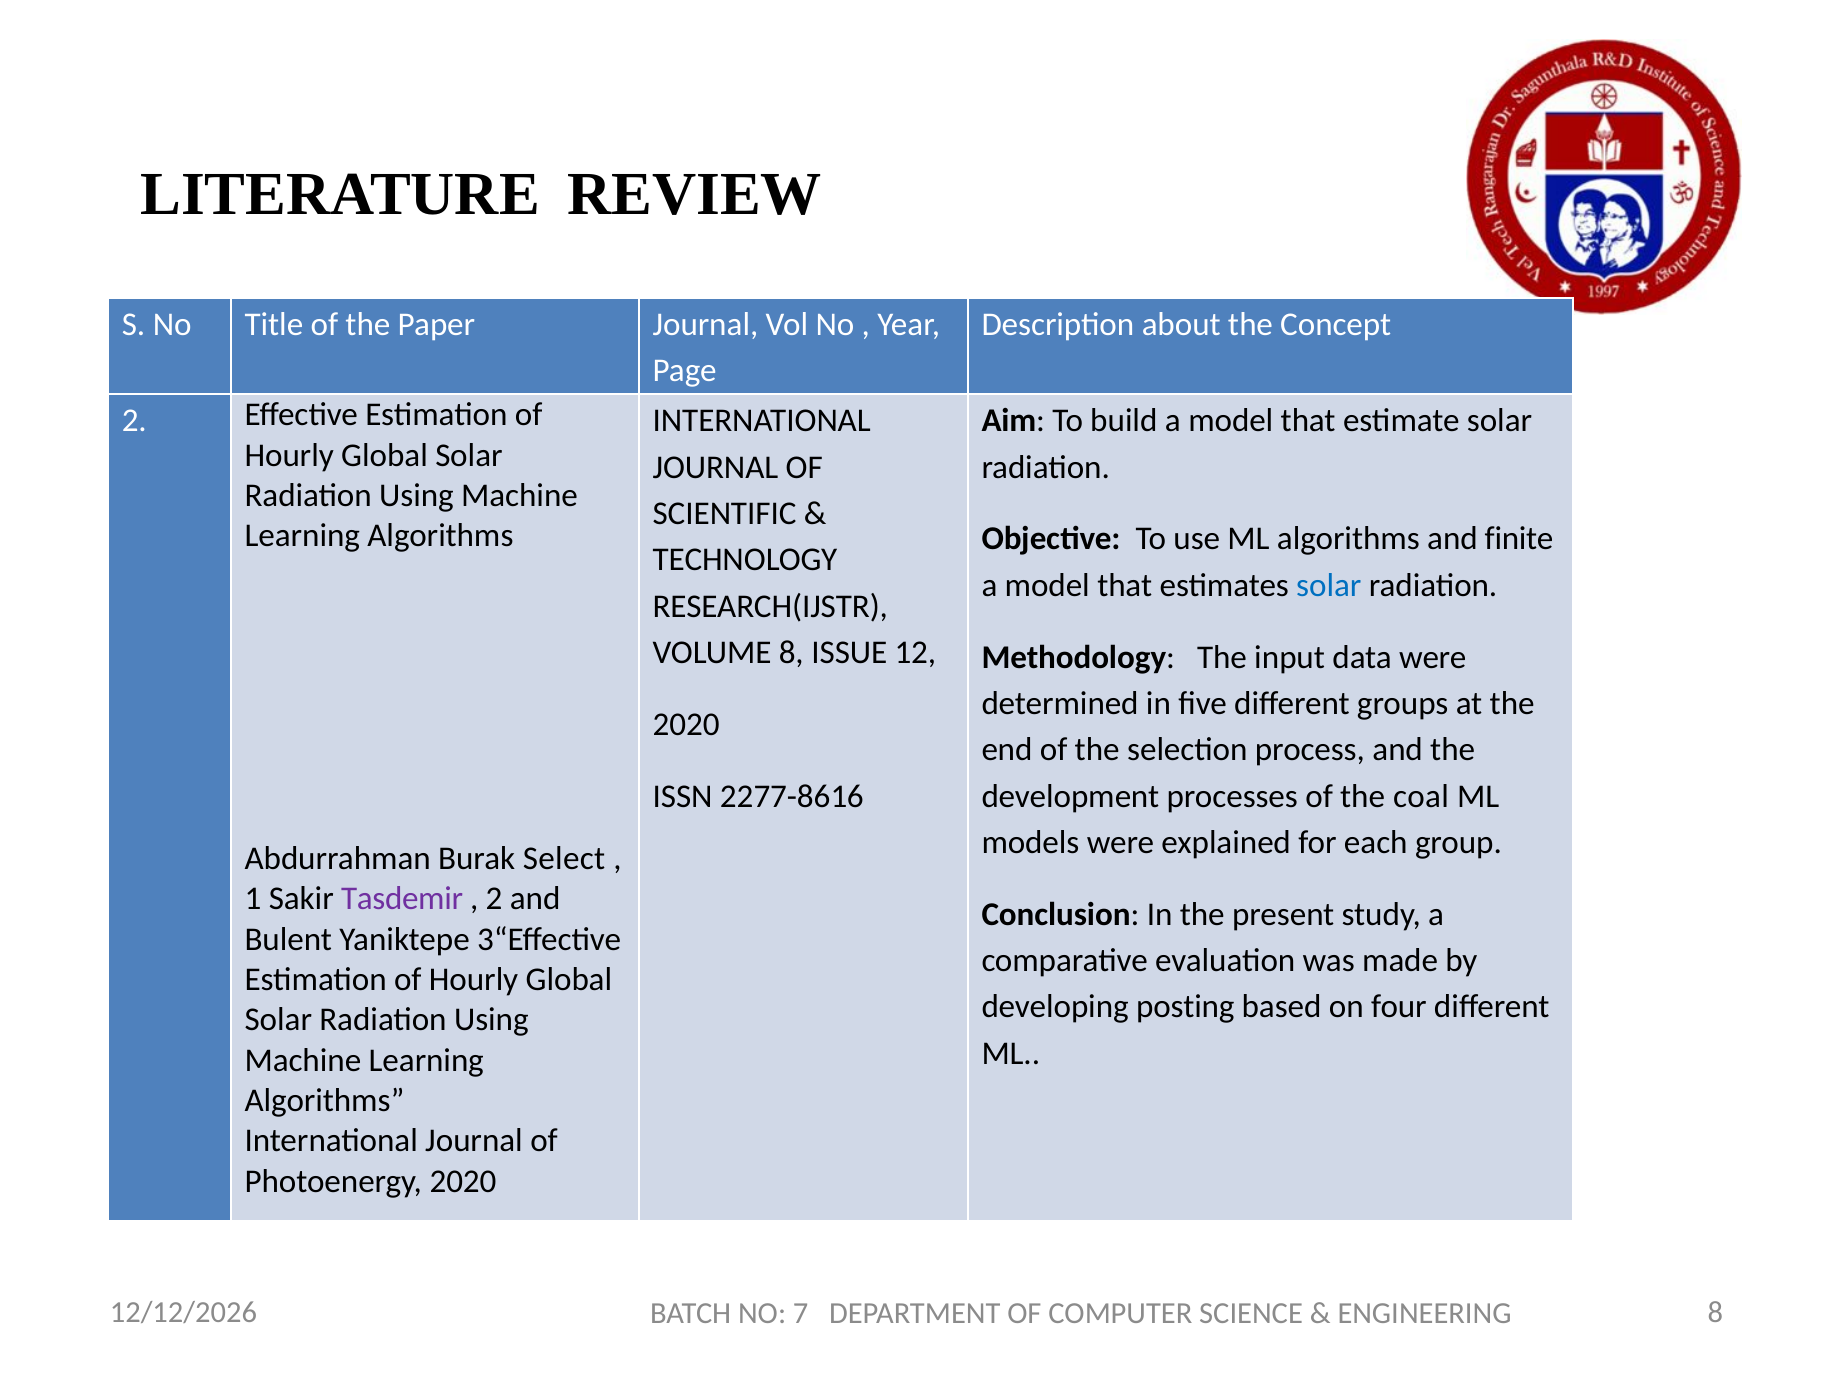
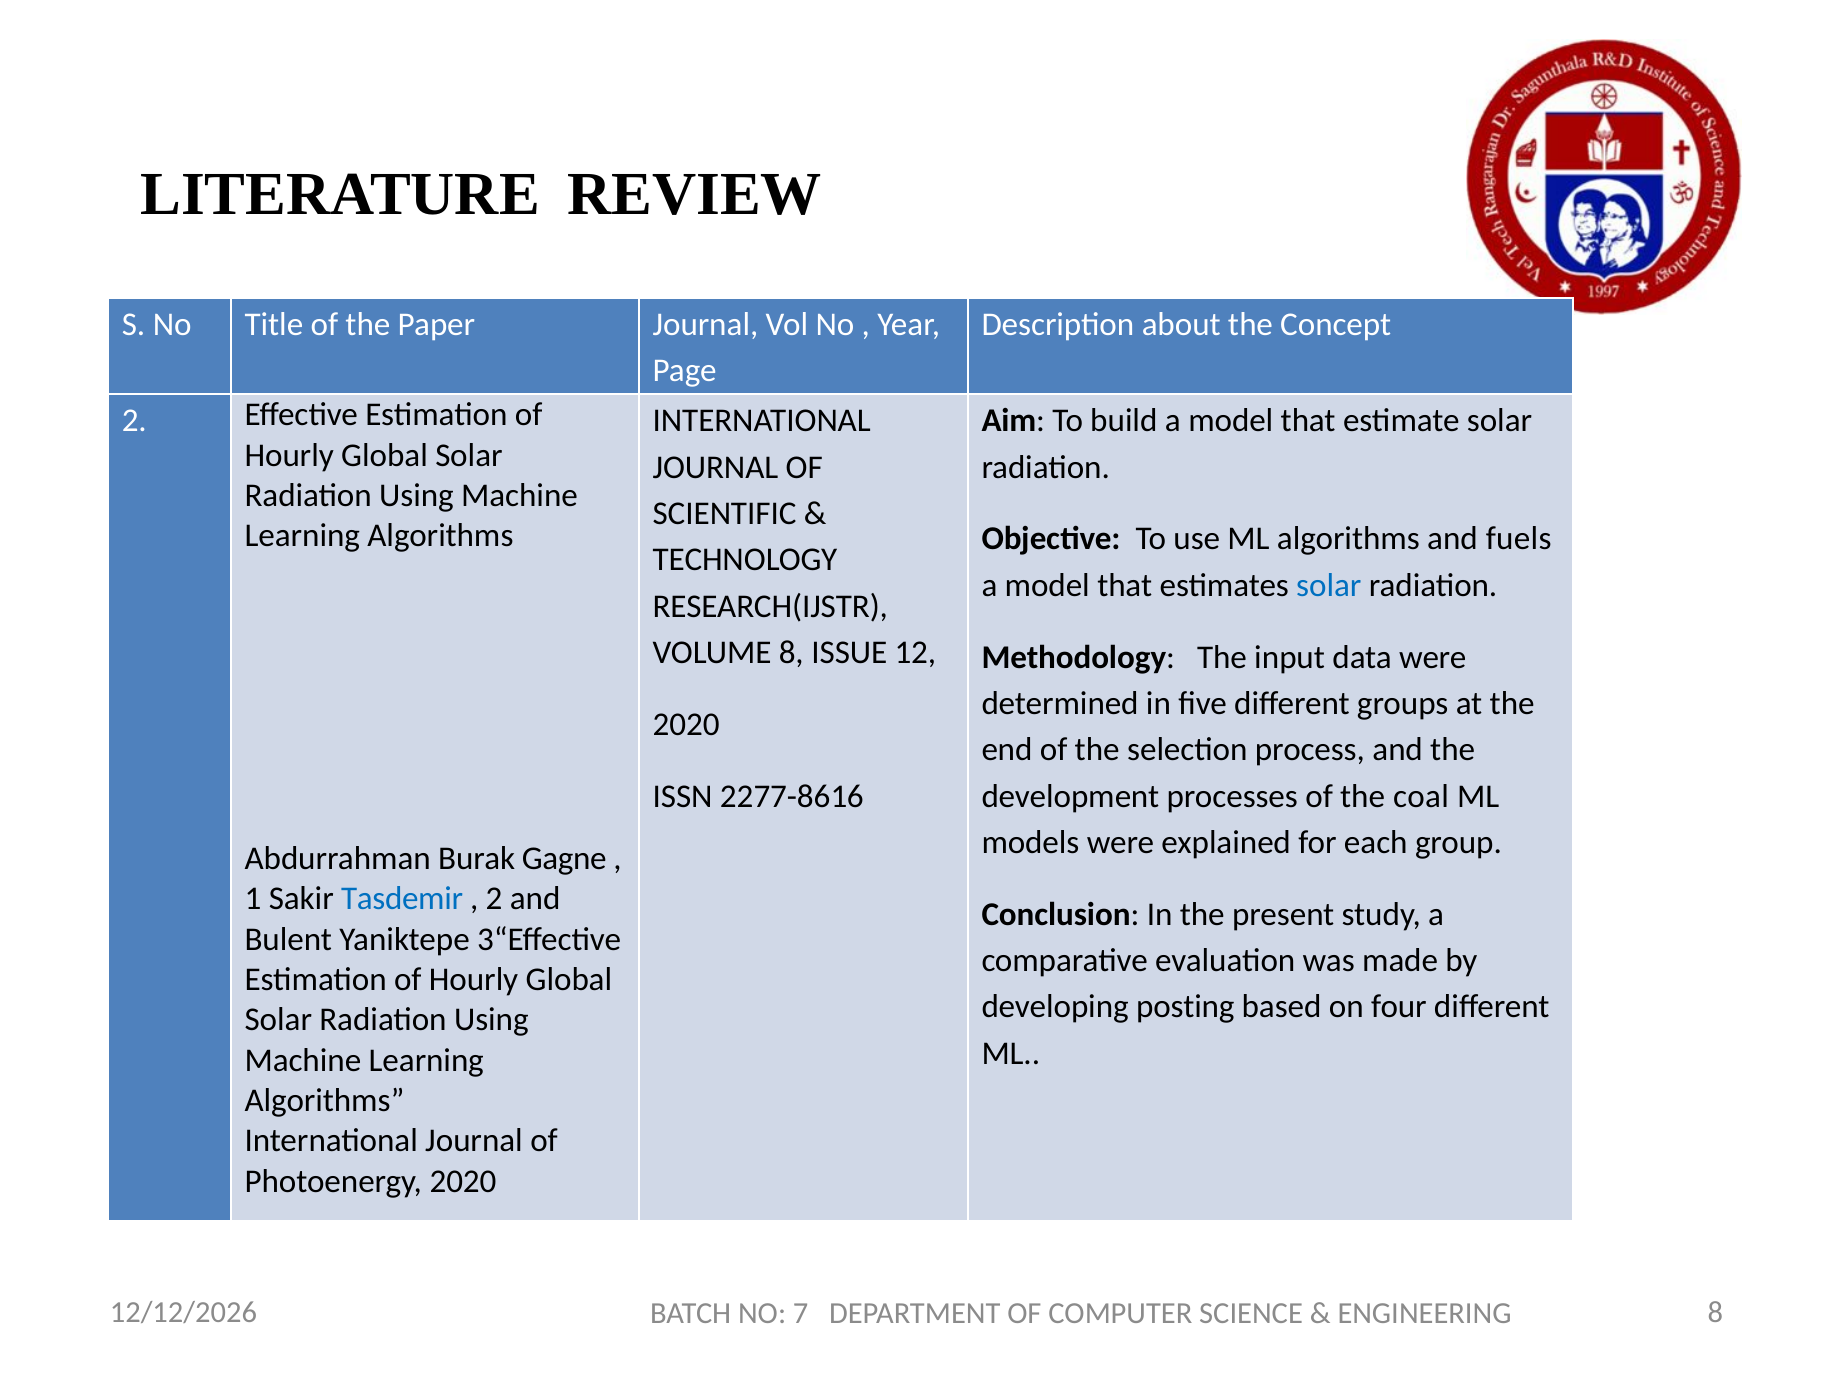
finite: finite -> fuels (1519, 539)
Select: Select -> Gagne (564, 858)
Tasdemir colour: purple -> blue (402, 899)
